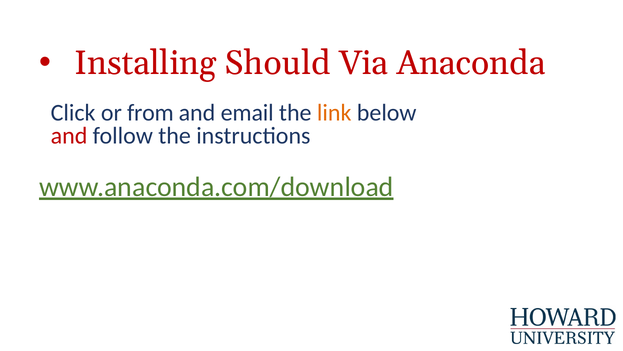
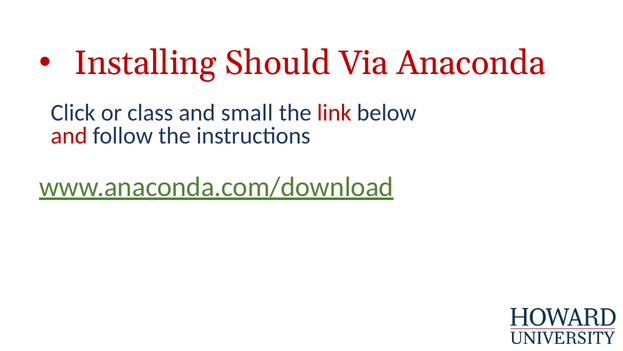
from: from -> class (150, 113)
email: email -> small (247, 113)
link colour: orange -> red (334, 113)
